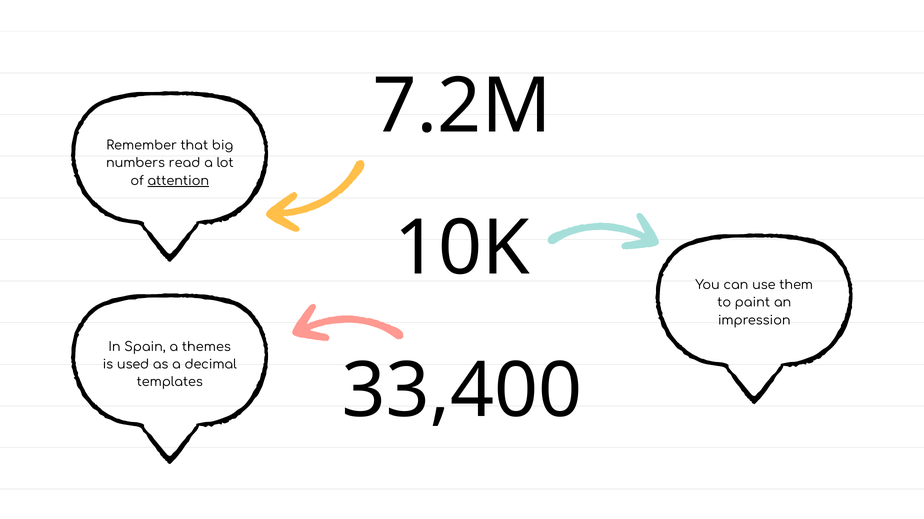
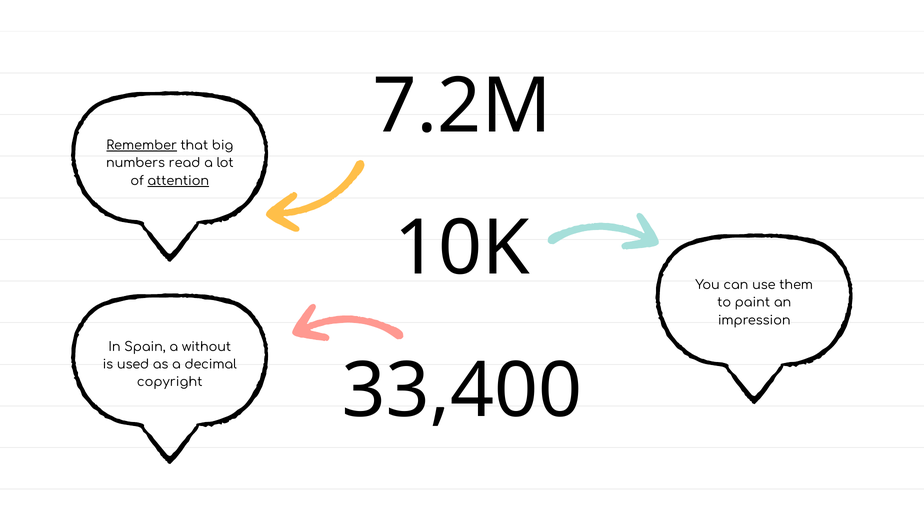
Remember underline: none -> present (142, 146)
themes: themes -> without (206, 347)
templates: templates -> copyright (170, 383)
